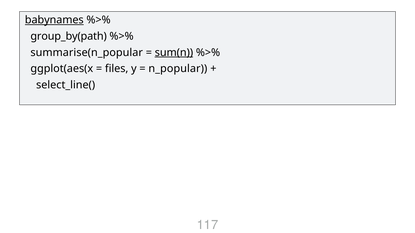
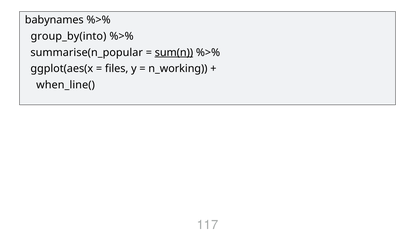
babynames underline: present -> none (54, 20)
group_by(path: group_by(path -> group_by(into (69, 36)
n_popular: n_popular -> n_working (178, 69)
select_line(: select_line( -> when_line( (66, 85)
